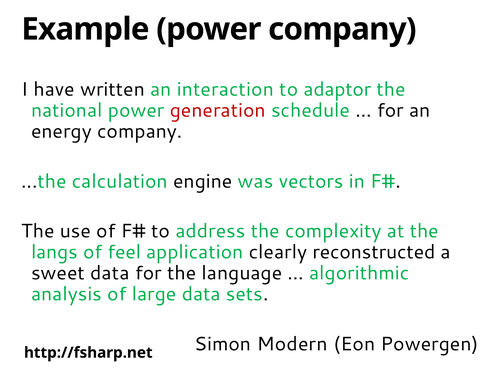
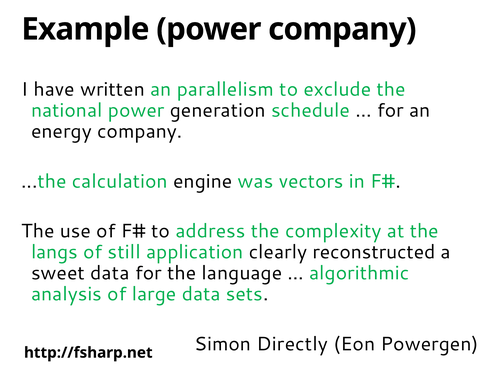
interaction: interaction -> parallelism (225, 90)
adaptor: adaptor -> exclude (337, 90)
generation colour: red -> black (218, 111)
feel: feel -> still (124, 252)
Modern: Modern -> Directly (292, 344)
